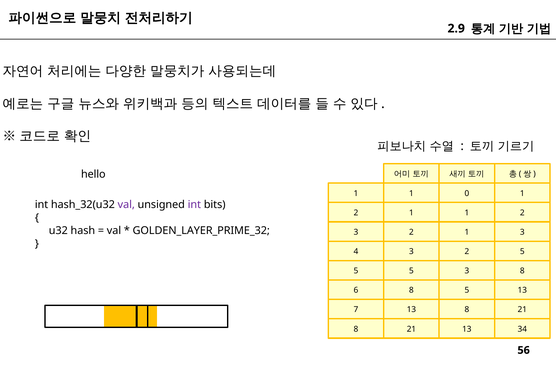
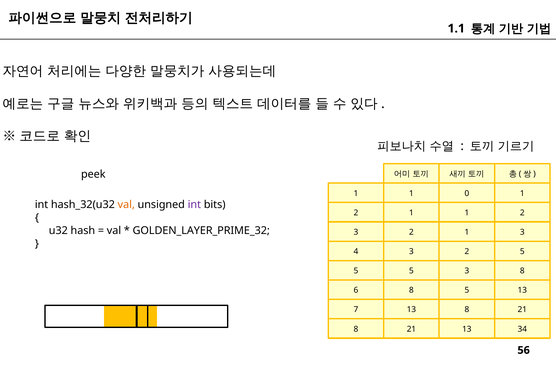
2.9: 2.9 -> 1.1 (456, 28)
hello: hello -> peek (93, 174)
val colour: purple -> orange (126, 205)
